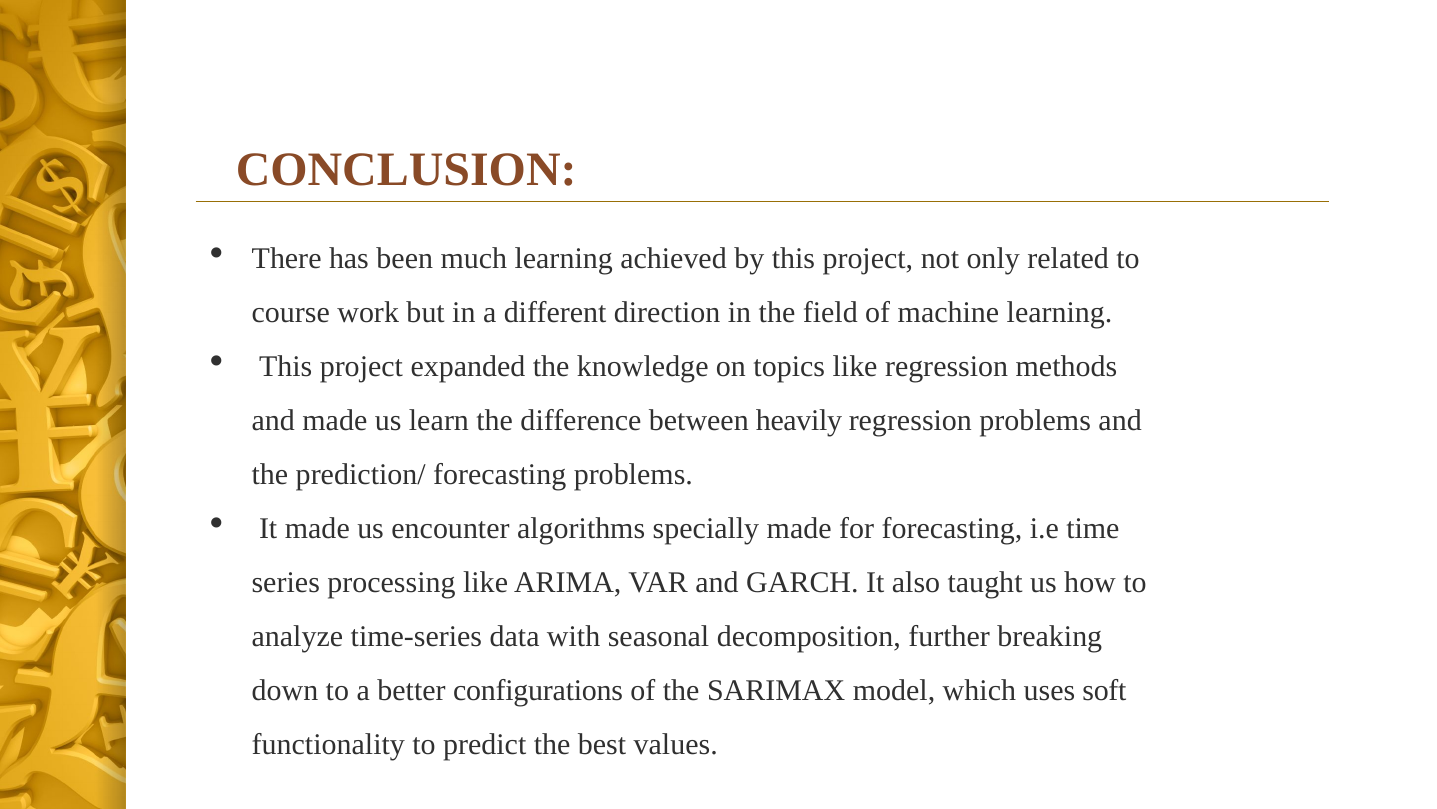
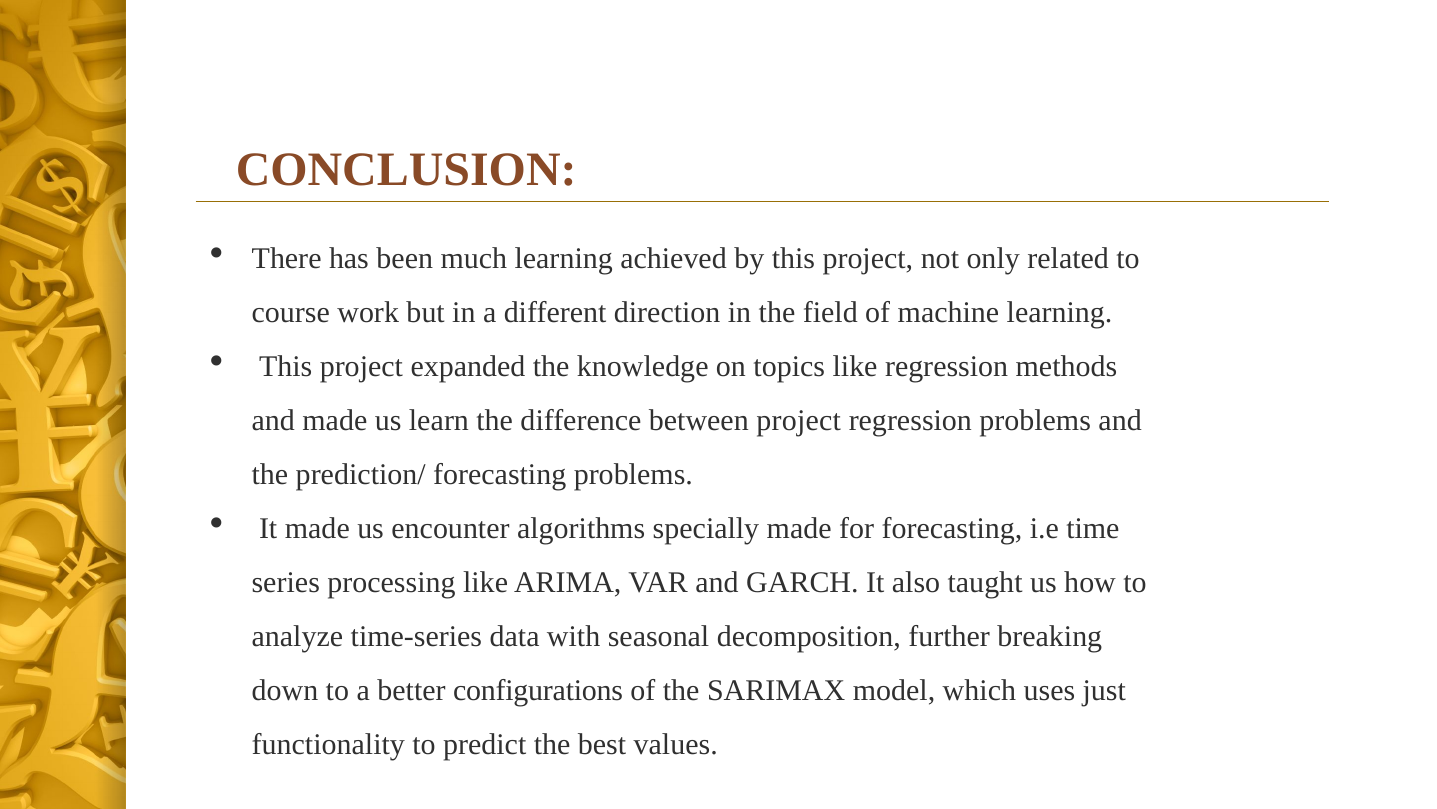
between heavily: heavily -> project (799, 420)
soft: soft -> just (1104, 690)
